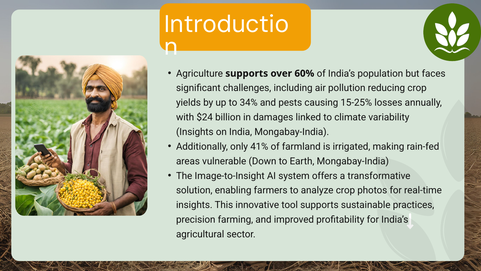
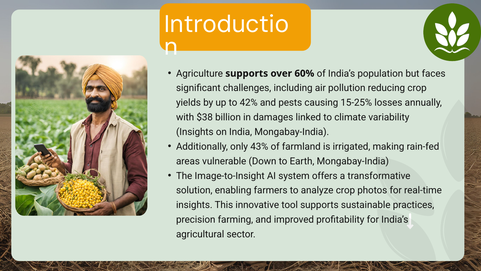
34%: 34% -> 42% (249, 103)
$24: $24 -> $38 (205, 117)
41%: 41% -> 43% (259, 146)
